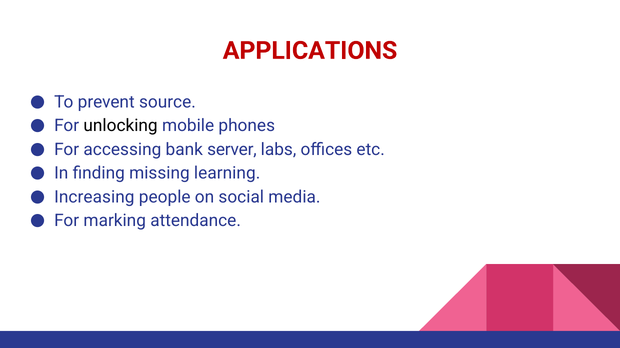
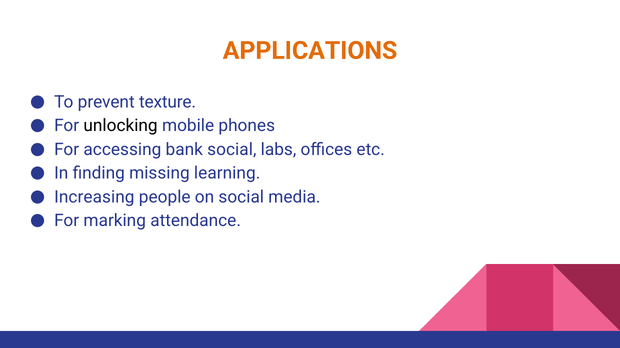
APPLICATIONS colour: red -> orange (310, 51)
source: source -> texture (167, 102)
bank server: server -> social (232, 150)
